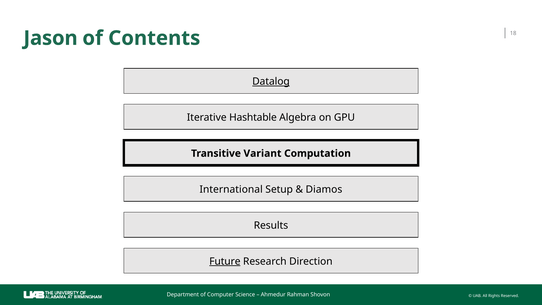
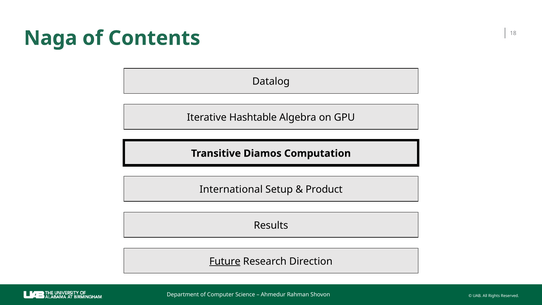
Jason: Jason -> Naga (51, 38)
Datalog underline: present -> none (271, 82)
Variant: Variant -> Diamos (263, 153)
Diamos: Diamos -> Product (324, 189)
